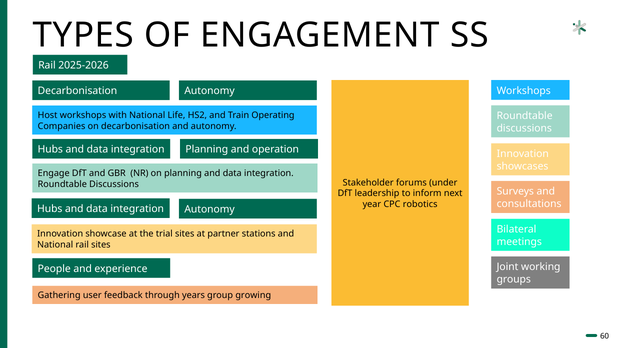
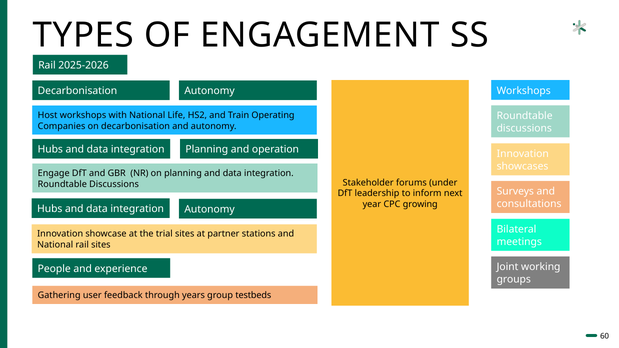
robotics: robotics -> growing (420, 204)
growing: growing -> testbeds (253, 296)
